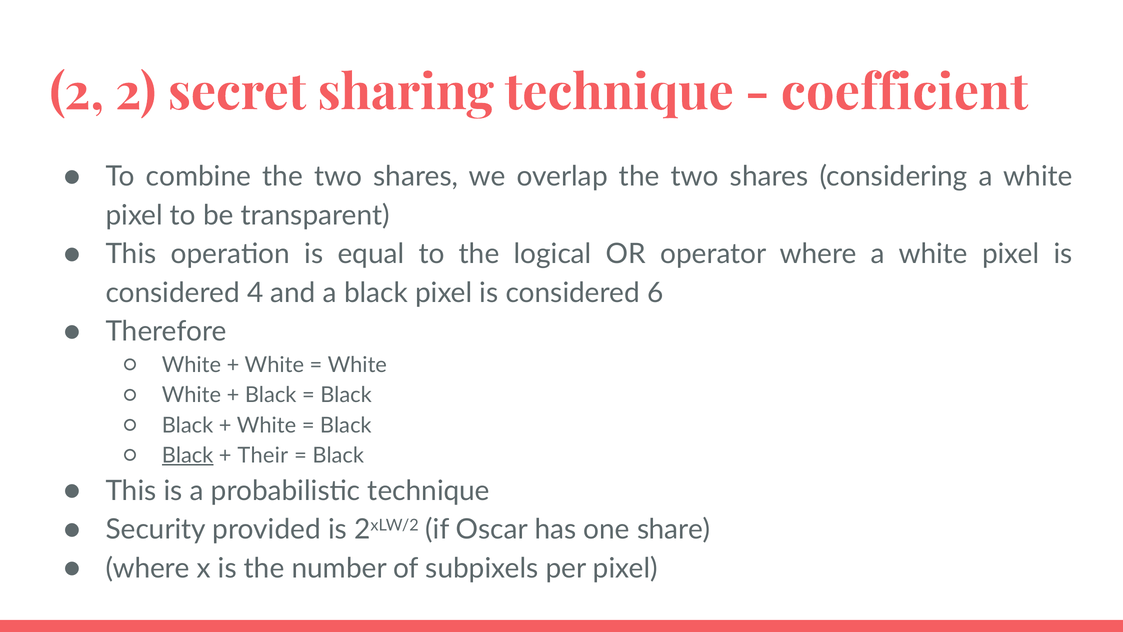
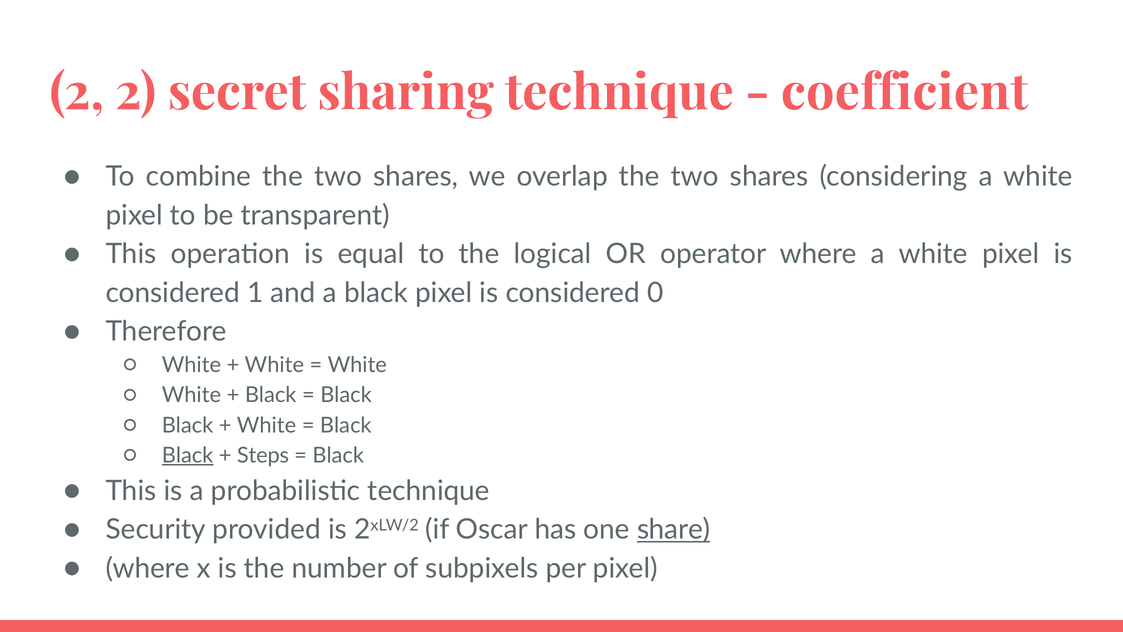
4: 4 -> 1 (255, 293)
6: 6 -> 0 (655, 293)
Their: Their -> Steps (263, 455)
share underline: none -> present (674, 529)
